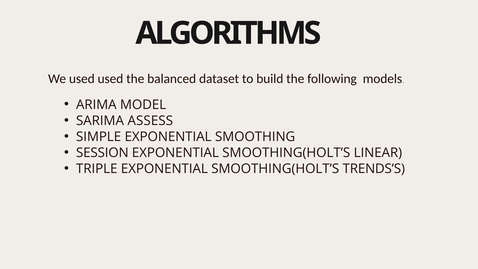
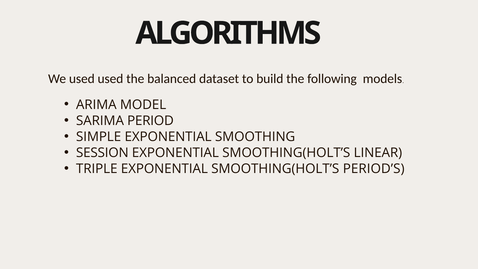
ASSESS: ASSESS -> PERIOD (150, 121)
TRENDS’S: TRENDS’S -> PERIOD’S (374, 169)
